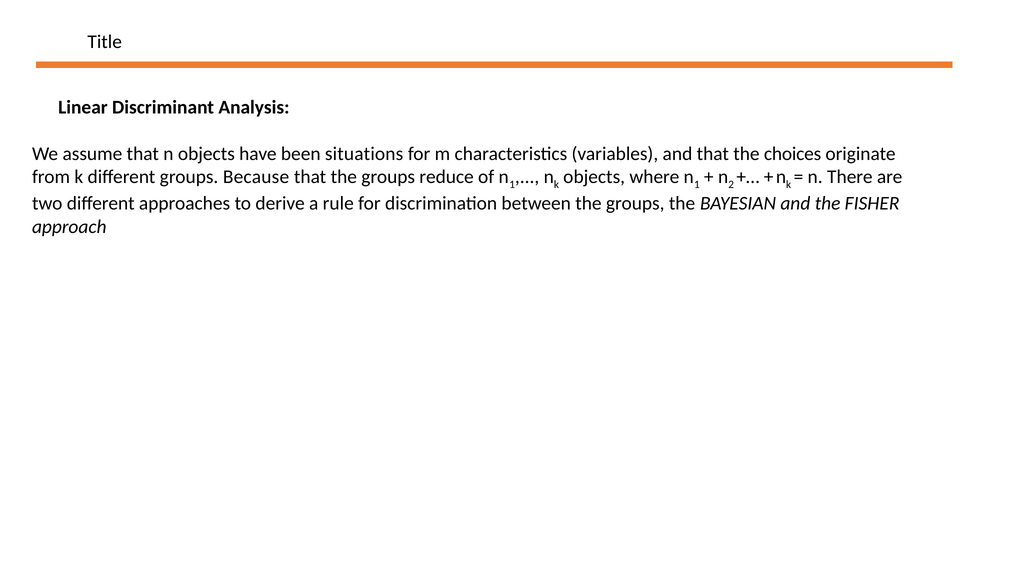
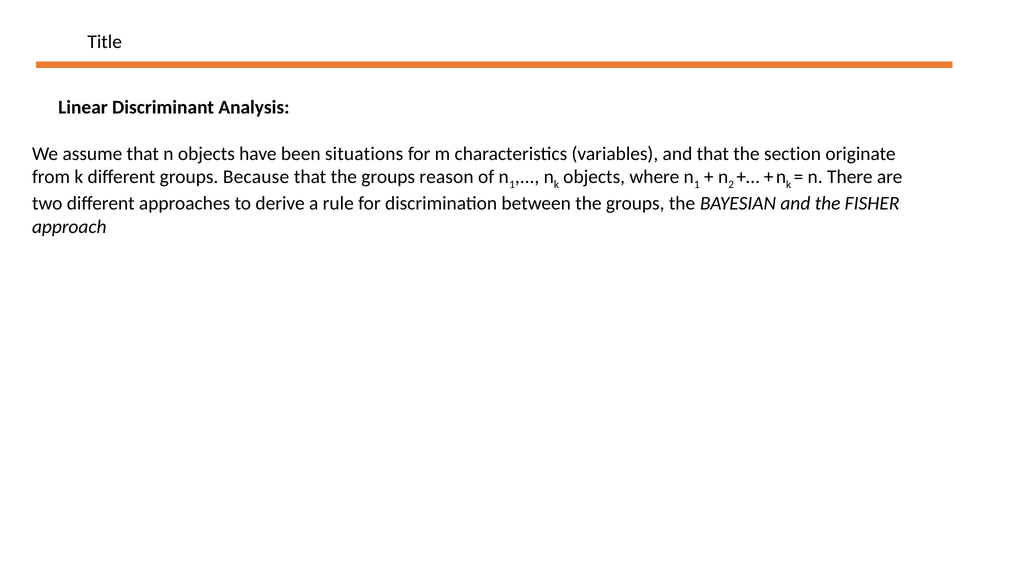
choices: choices -> section (793, 154)
reduce: reduce -> reason (446, 177)
